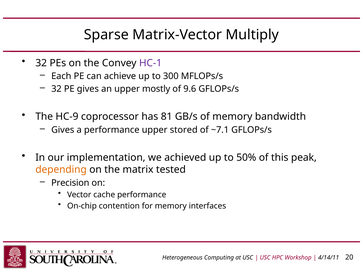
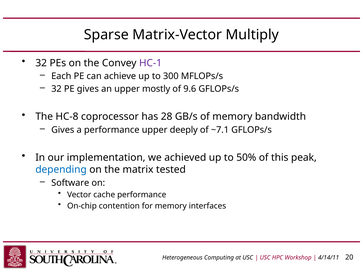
HC-9: HC-9 -> HC-8 (67, 117)
81: 81 -> 28 (167, 117)
stored: stored -> deeply (184, 130)
depending colour: orange -> blue (61, 170)
Precision: Precision -> Software (70, 183)
